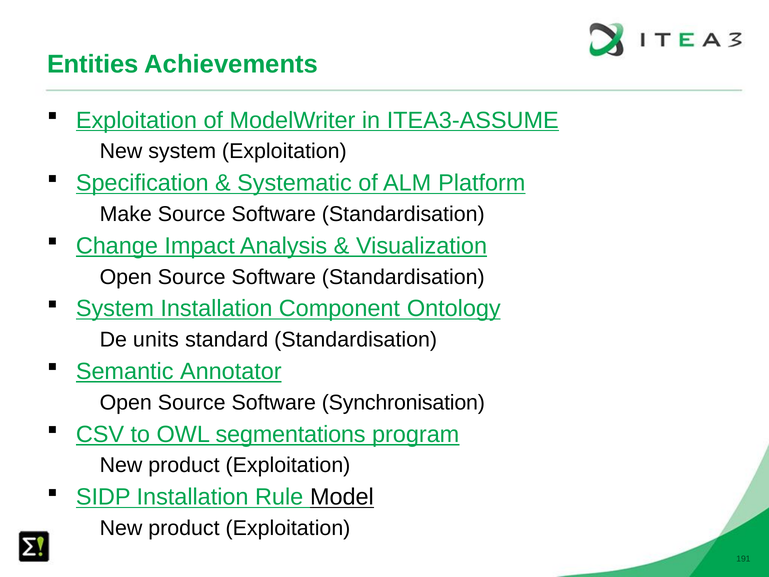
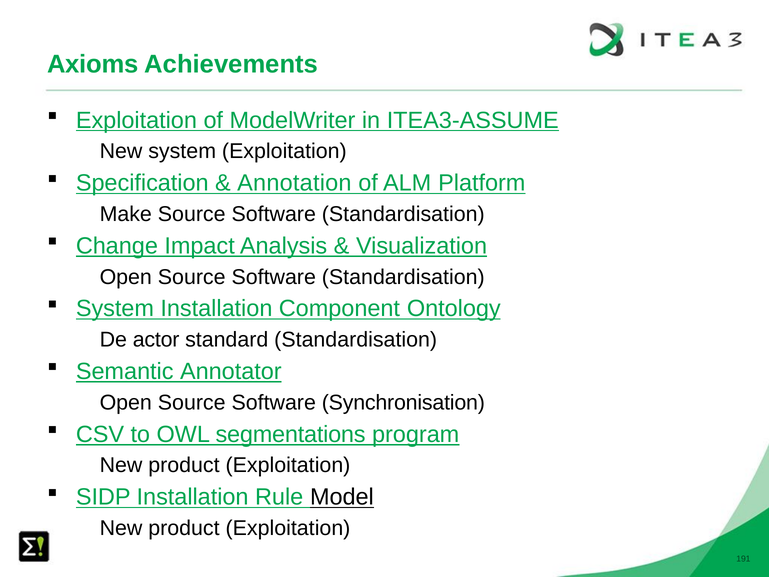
Entities: Entities -> Axioms (93, 64)
Systematic: Systematic -> Annotation (294, 183)
units: units -> actor (156, 340)
